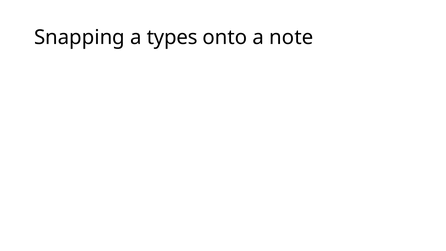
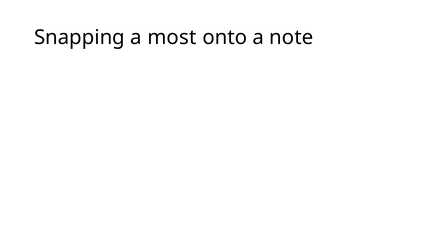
types: types -> most (172, 37)
